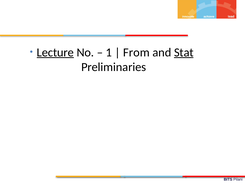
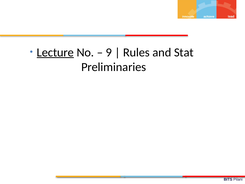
1: 1 -> 9 (109, 52)
From: From -> Rules (136, 52)
Stat underline: present -> none (184, 52)
